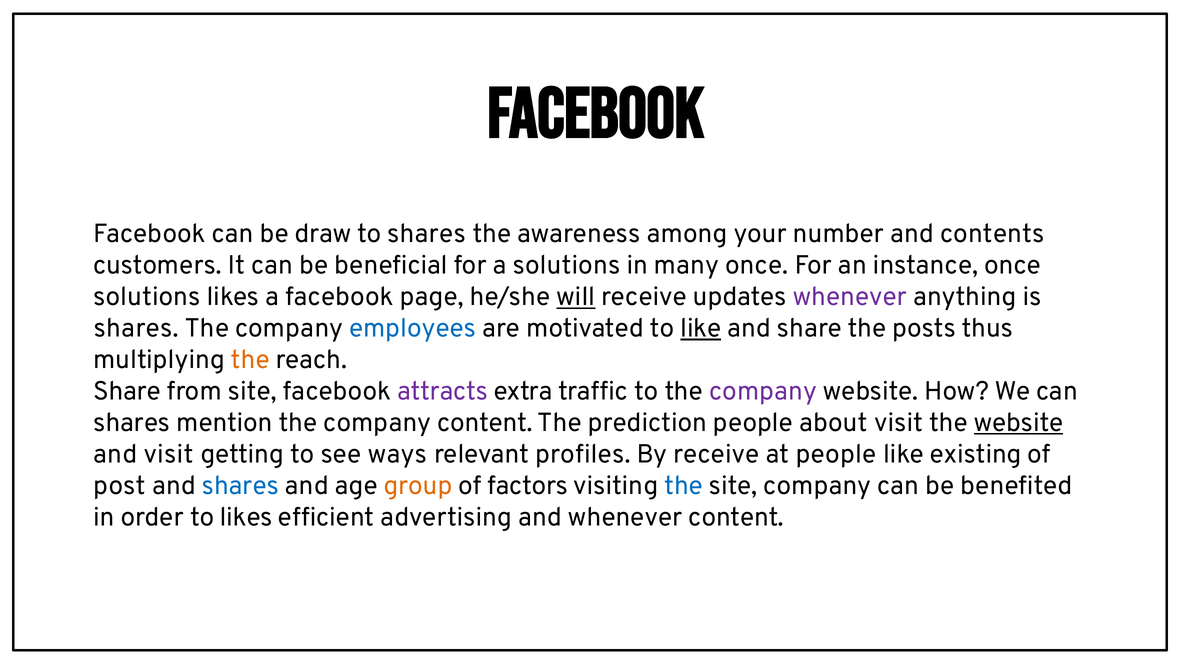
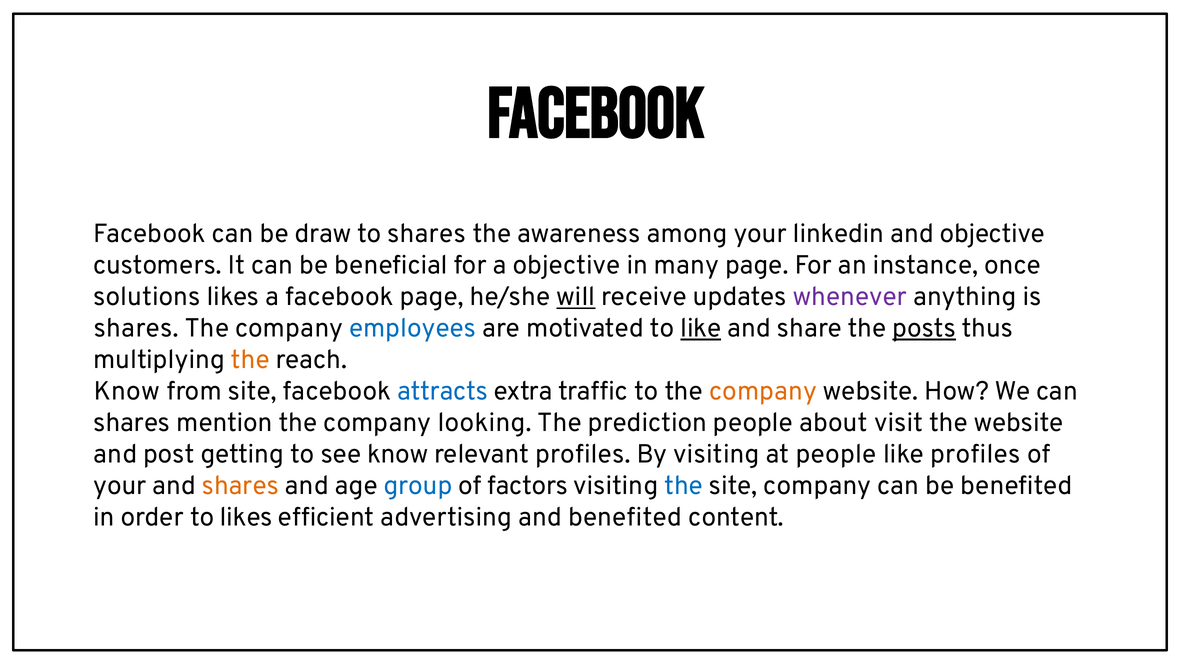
number: number -> linkedin (839, 234)
and contents: contents -> objective (992, 234)
a solutions: solutions -> objective (567, 265)
many once: once -> page (757, 265)
posts underline: none -> present (924, 328)
Share: Share -> Know (127, 391)
attracts colour: purple -> blue (443, 391)
company colour: purple -> orange (763, 391)
company content: content -> looking (485, 422)
website underline: present -> none (1019, 422)
and visit: visit -> post (169, 454)
see ways: ways -> know (398, 454)
By receive: receive -> visiting (716, 454)
like existing: existing -> profiles (975, 454)
post: post -> your (120, 485)
shares colour: blue -> orange (240, 485)
group colour: orange -> blue (418, 485)
and whenever: whenever -> benefited (625, 517)
